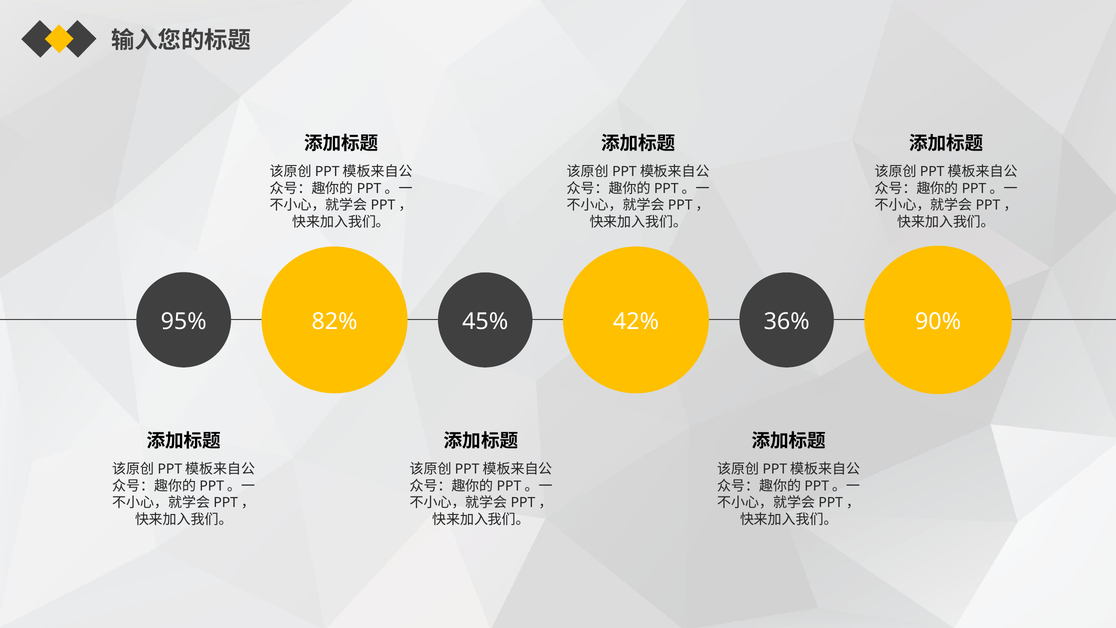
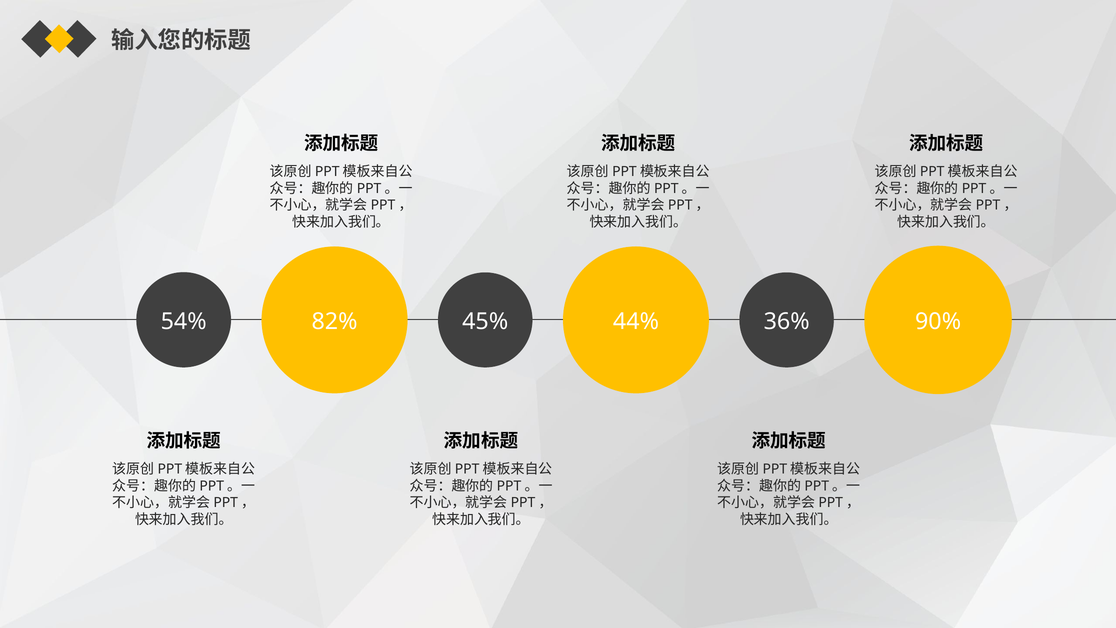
95%: 95% -> 54% (184, 321)
42%: 42% -> 44% (636, 321)
